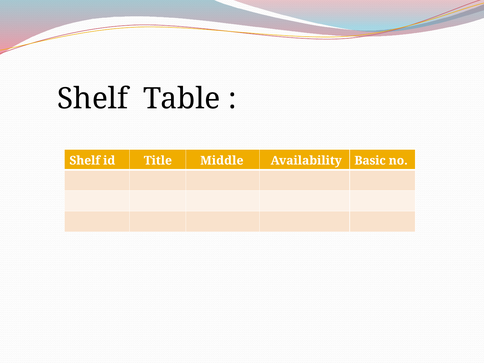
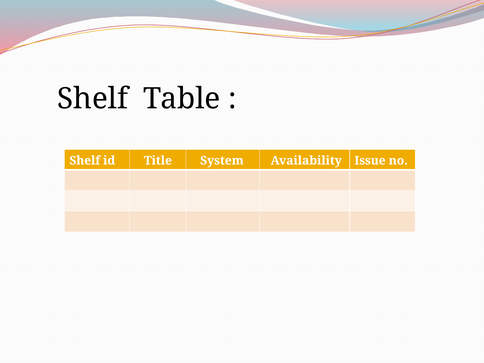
Middle: Middle -> System (222, 161)
Basic: Basic -> Issue (370, 161)
